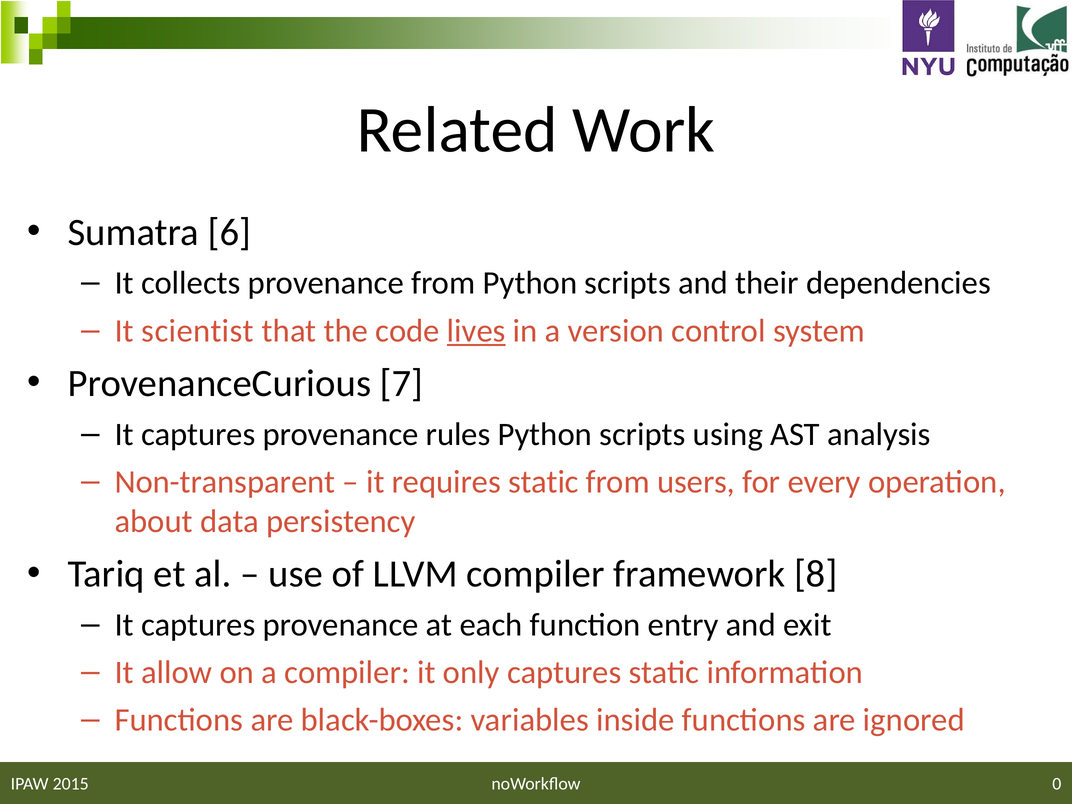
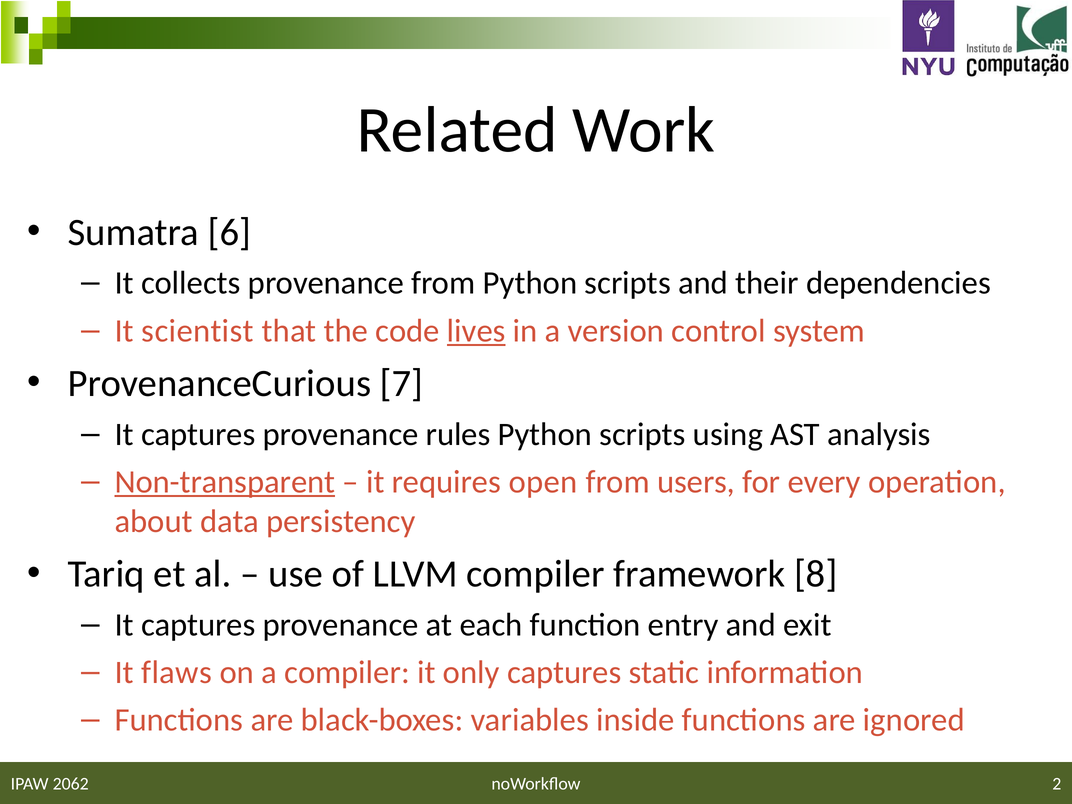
Non-transparent underline: none -> present (225, 482)
requires static: static -> open (543, 482)
allow: allow -> flaws (177, 673)
0: 0 -> 2 (1057, 784)
2015: 2015 -> 2062 (71, 784)
